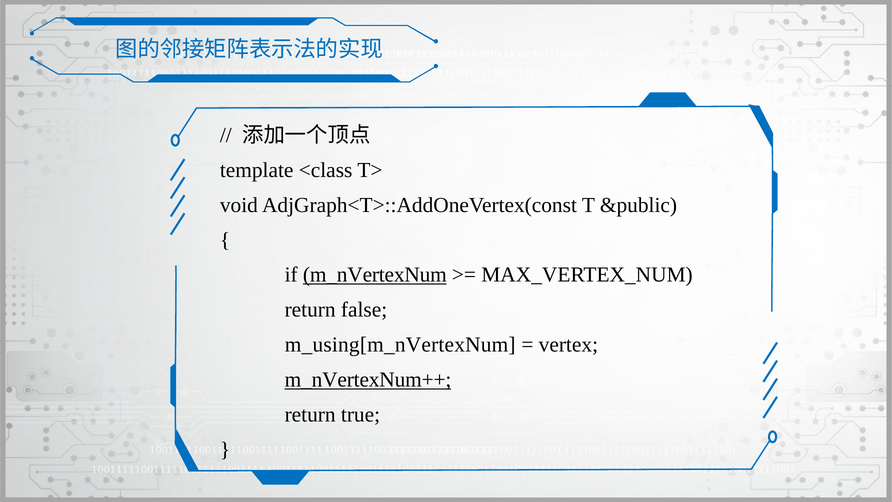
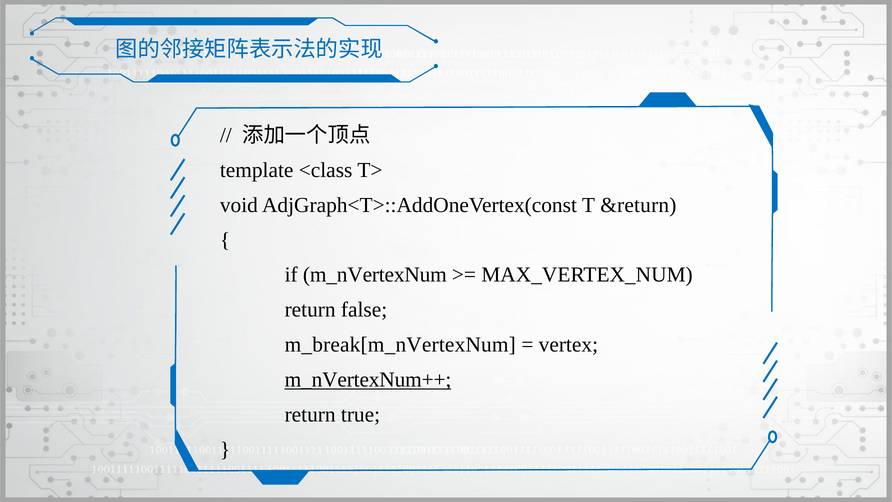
&public: &public -> &return (638, 205)
m_nVertexNum underline: present -> none (375, 275)
m_using[m_nVertexNum: m_using[m_nVertexNum -> m_break[m_nVertexNum (400, 345)
